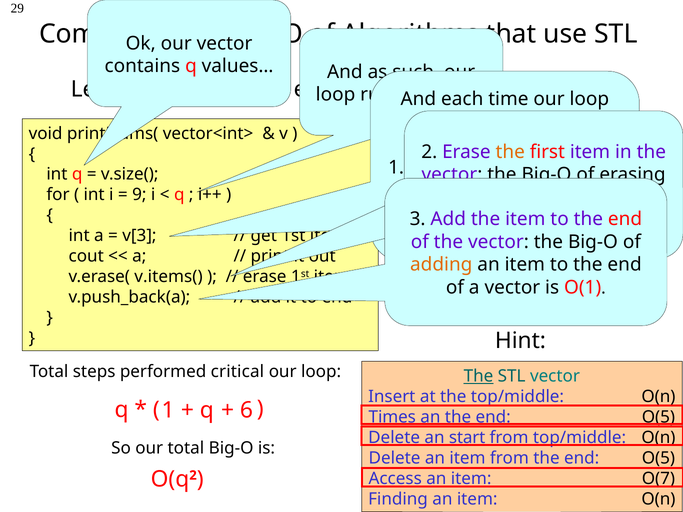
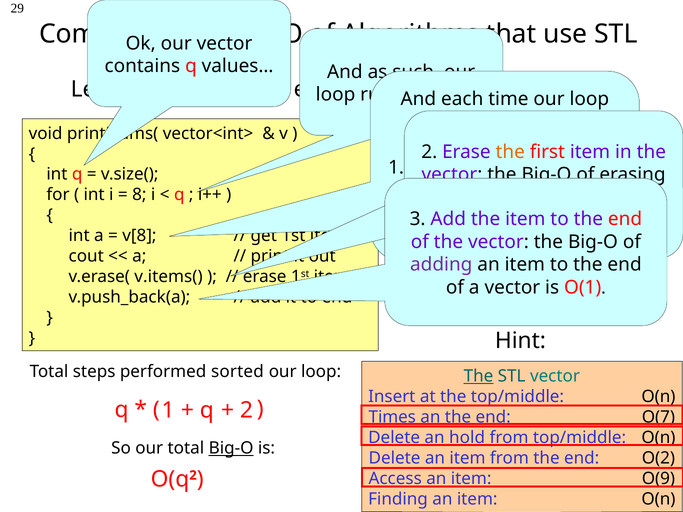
9: 9 -> 8 (139, 195)
v[3: v[3 -> v[8 (139, 236)
adding colour: orange -> purple (441, 265)
critical: critical -> sorted (237, 372)
6: 6 -> 2 (246, 410)
an the end O(5: O(5 -> O(7 (658, 417)
start: start -> hold (467, 438)
Big-O underline: none -> present (231, 448)
from the end O(5: O(5 -> O(2 (658, 458)
O(7: O(7 -> O(9 (658, 479)
